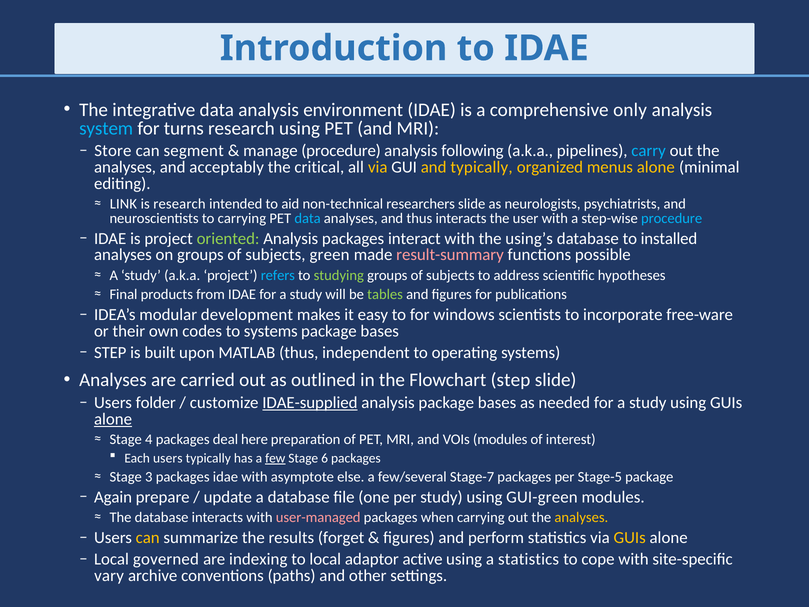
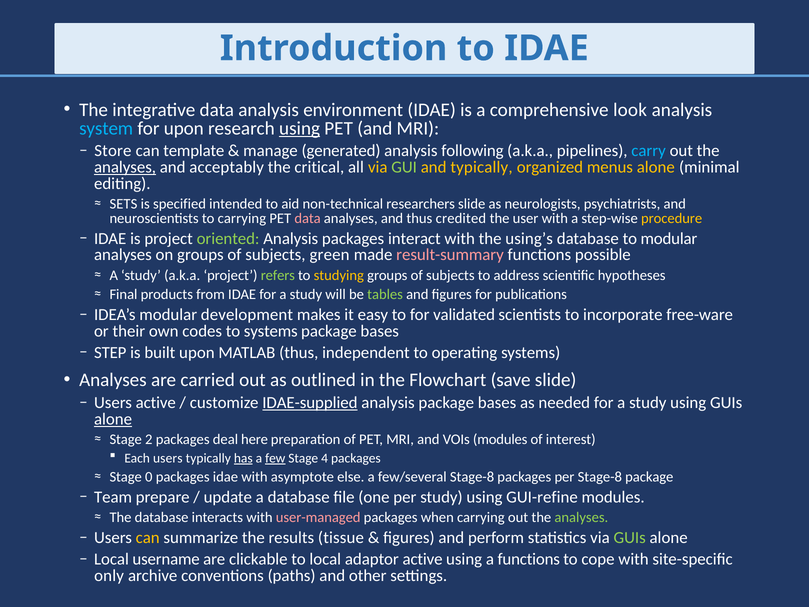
only: only -> look (630, 110)
for turns: turns -> upon (184, 128)
using underline: none -> present (300, 128)
segment: segment -> template (194, 151)
manage procedure: procedure -> generated (341, 151)
analyses underline: none -> present (125, 167)
GUI colour: white -> light green (404, 167)
LINK: LINK -> SETS (123, 204)
is research: research -> specified (180, 204)
data colour: light blue -> pink (308, 218)
thus interacts: interacts -> credited (461, 218)
procedure colour: light blue -> yellow (672, 218)
to installed: installed -> modular (669, 238)
refers colour: light blue -> light green (278, 275)
studying colour: light green -> yellow (339, 275)
windows: windows -> validated (464, 315)
Flowchart step: step -> save (511, 380)
Users folder: folder -> active (156, 403)
4: 4 -> 2 (149, 439)
has underline: none -> present (243, 458)
6: 6 -> 4 (325, 458)
3: 3 -> 0 (149, 477)
few/several Stage-7: Stage-7 -> Stage-8 (472, 477)
per Stage-5: Stage-5 -> Stage-8 (600, 477)
Again: Again -> Team (113, 497)
GUI-green: GUI-green -> GUI-refine (542, 497)
analyses colour: yellow -> light green (581, 517)
forget: forget -> tissue (341, 538)
GUIs colour: yellow -> light green (630, 538)
governed: governed -> username (166, 559)
indexing: indexing -> clickable (258, 559)
a statistics: statistics -> functions (529, 559)
vary: vary -> only (109, 575)
